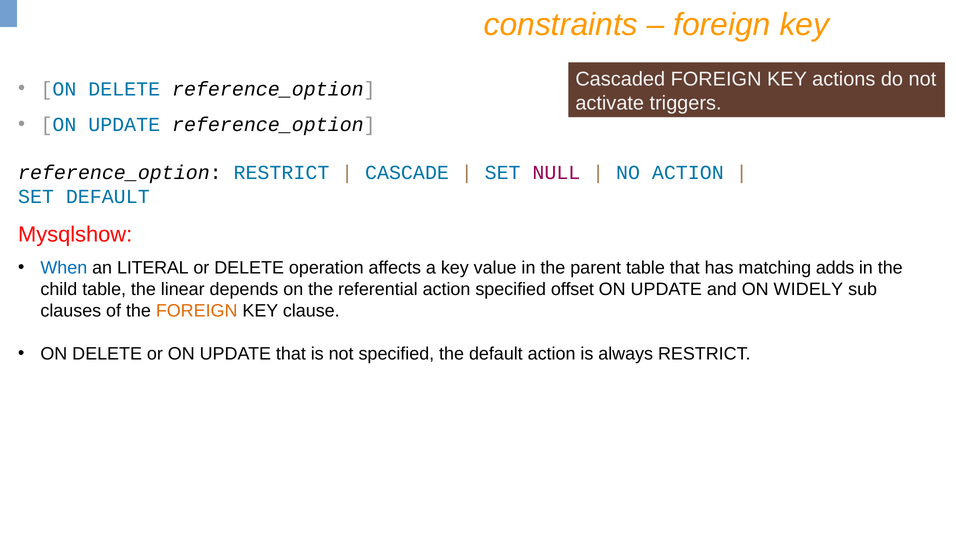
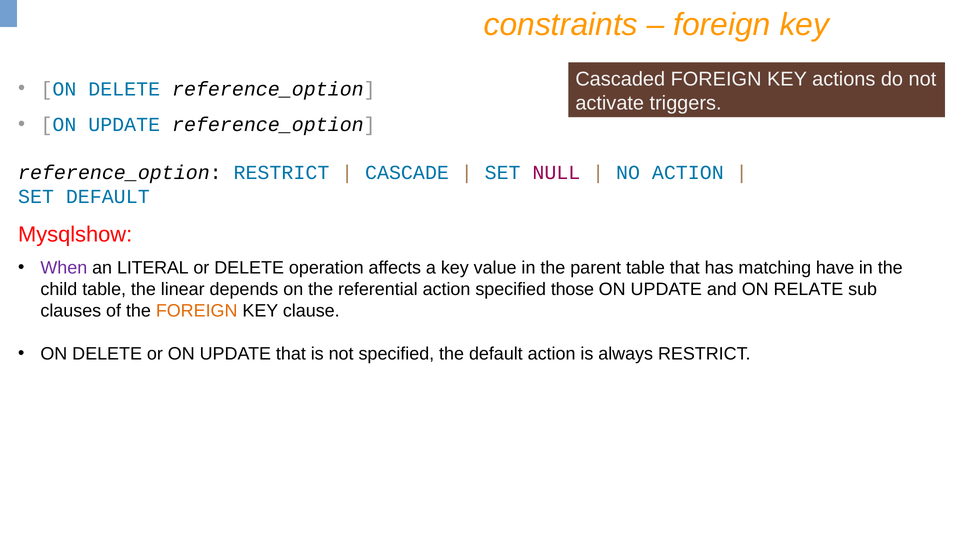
When colour: blue -> purple (64, 268)
adds: adds -> have (835, 268)
offset: offset -> those (572, 289)
WIDELY: WIDELY -> RELATE (808, 289)
